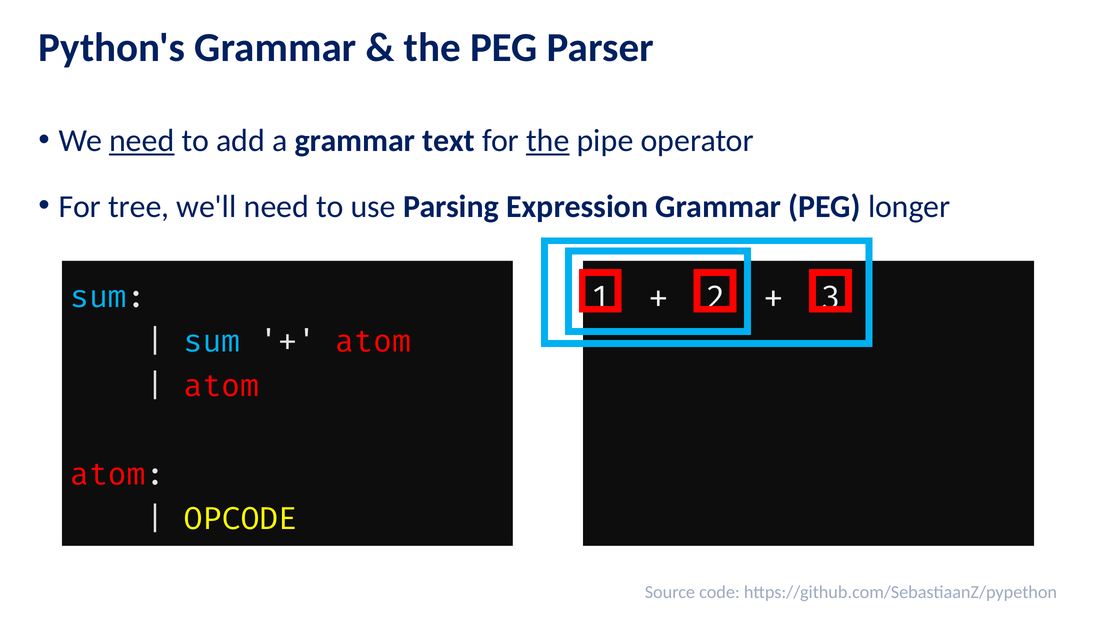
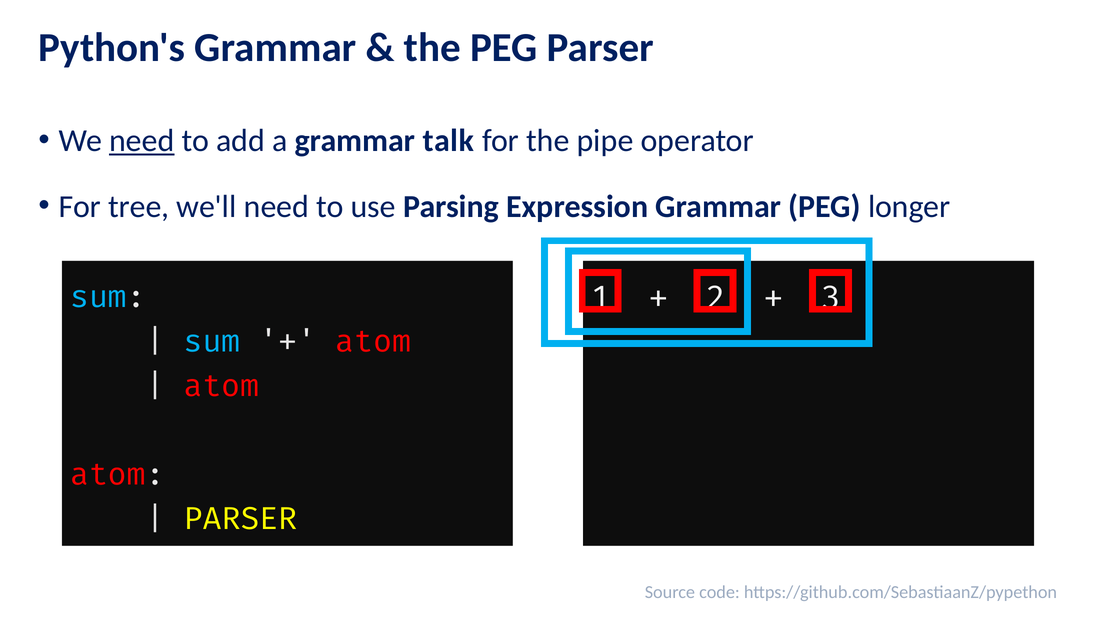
text: text -> talk (448, 141)
the underline: present -> none (548, 141)
OPCODE: OPCODE -> PARSER (241, 519)
